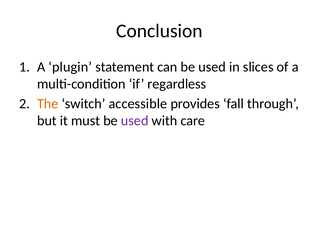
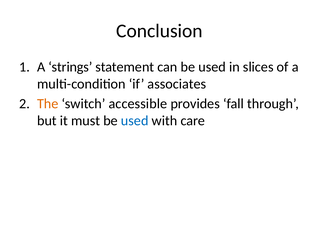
plugin: plugin -> strings (70, 67)
regardless: regardless -> associates (177, 84)
used colour: purple -> blue (135, 121)
